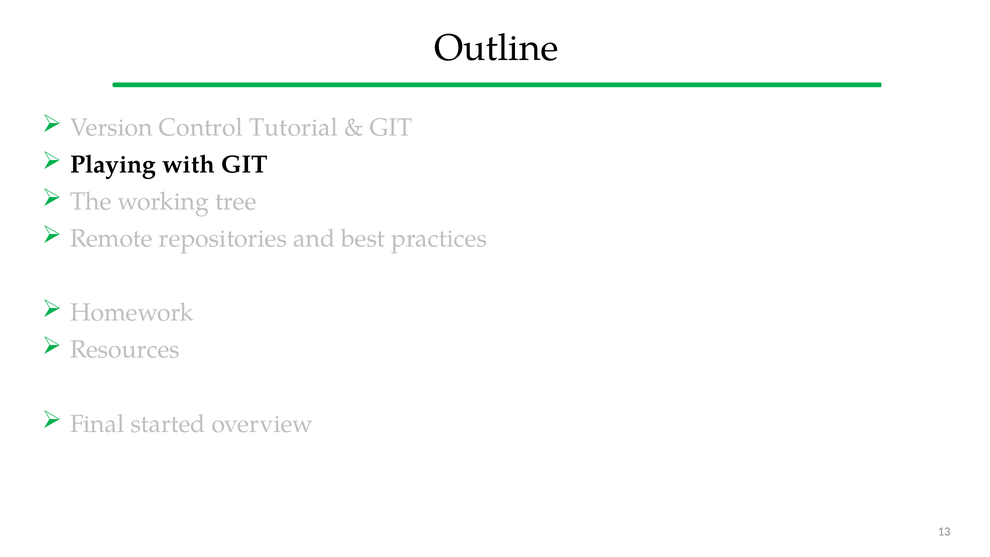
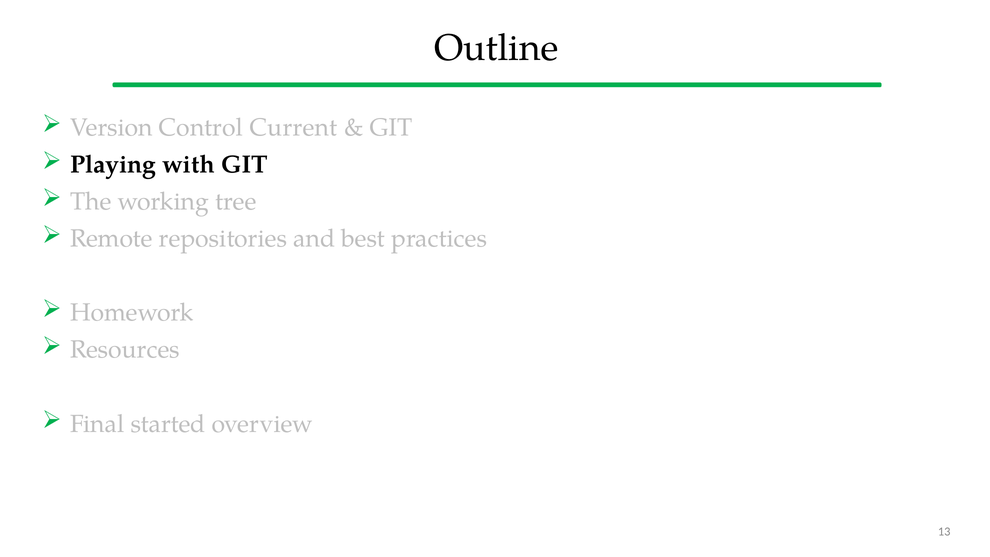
Tutorial: Tutorial -> Current (294, 127)
